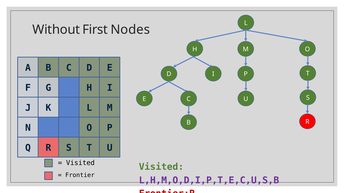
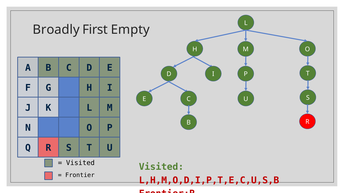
Without: Without -> Broadly (56, 30)
Nodes: Nodes -> Empty (130, 30)
L,H,M,O,D,I,P,T,E,C,U,S,B colour: purple -> red (209, 181)
